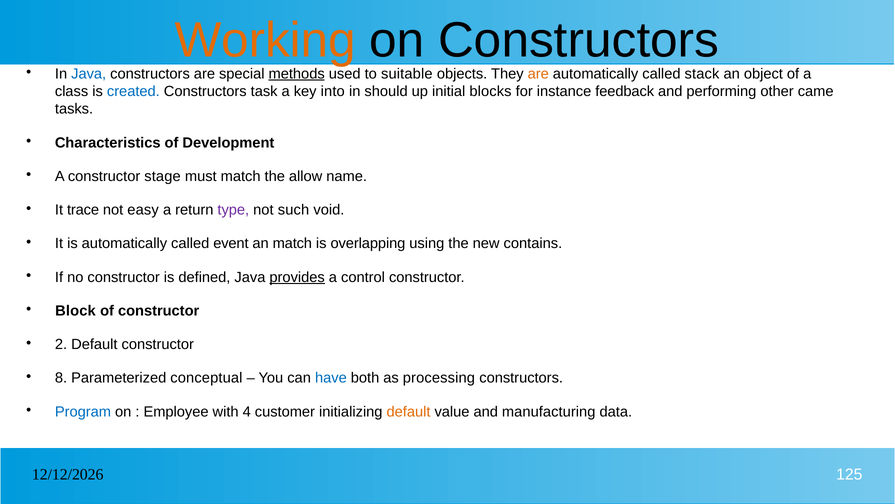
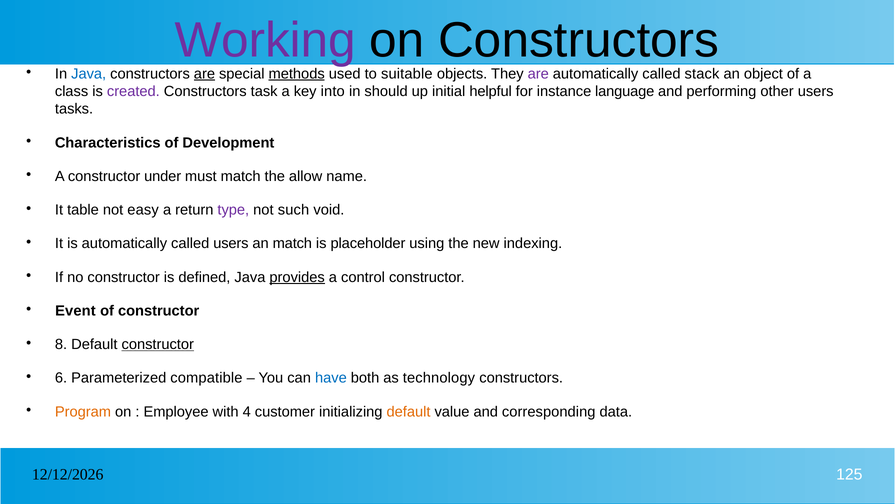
Working colour: orange -> purple (265, 40)
are underline: none -> present (204, 74)
are colour: orange -> purple (538, 74)
created colour: blue -> purple (133, 91)
blocks: blocks -> helpful (491, 91)
feedback: feedback -> language (625, 91)
other came: came -> users (816, 91)
stage: stage -> under (163, 176)
trace: trace -> table (83, 210)
called event: event -> users (231, 243)
overlapping: overlapping -> placeholder (368, 243)
contains: contains -> indexing (533, 243)
Block: Block -> Event (75, 311)
2: 2 -> 8 (61, 344)
constructor underline: none -> present (158, 344)
8: 8 -> 6 (61, 378)
conceptual: conceptual -> compatible (206, 378)
processing: processing -> technology (439, 378)
Program colour: blue -> orange (83, 411)
manufacturing: manufacturing -> corresponding (549, 411)
